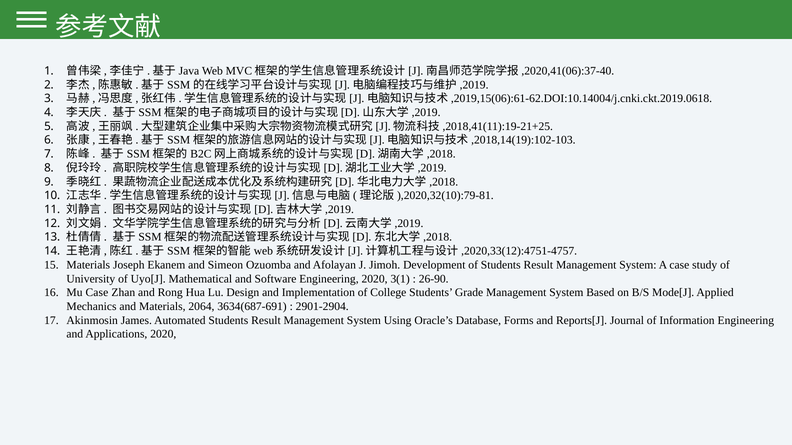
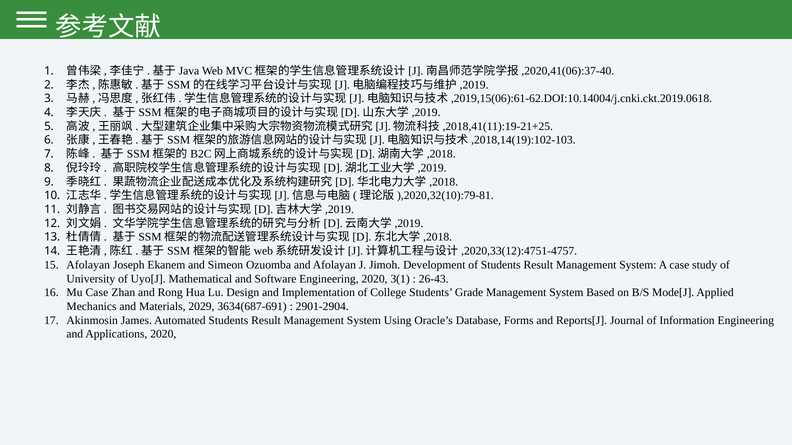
Materials: Materials -> Afolayan (88, 265)
26-90: 26-90 -> 26-43 (434, 279)
2064: 2064 -> 2029 (201, 307)
